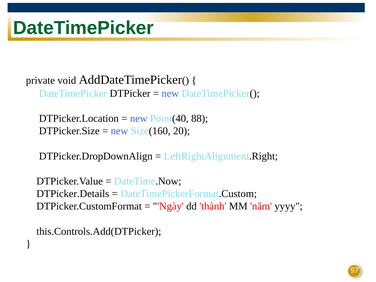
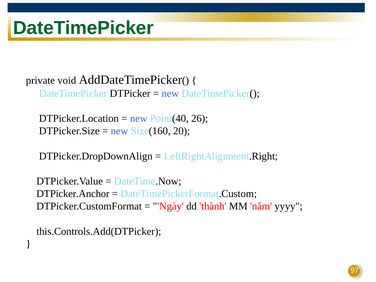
88: 88 -> 26 (200, 118)
DTPicker.Details: DTPicker.Details -> DTPicker.Anchor (73, 194)
